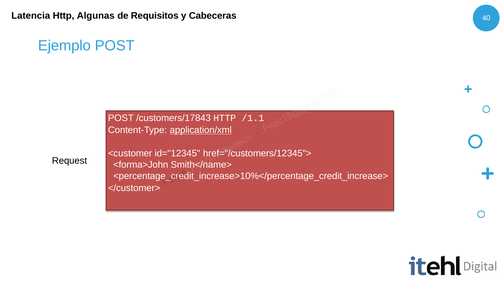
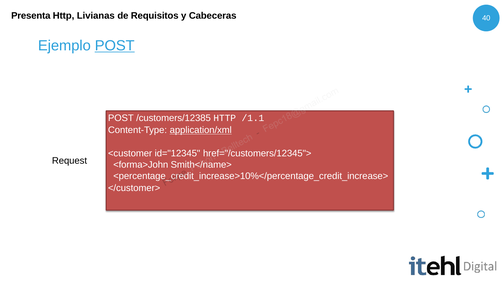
Latencia: Latencia -> Presenta (31, 16)
Algunas: Algunas -> Livianas (96, 16)
POST underline: none -> present (115, 46)
/customers/17843: /customers/17843 -> /customers/12385 (173, 118)
